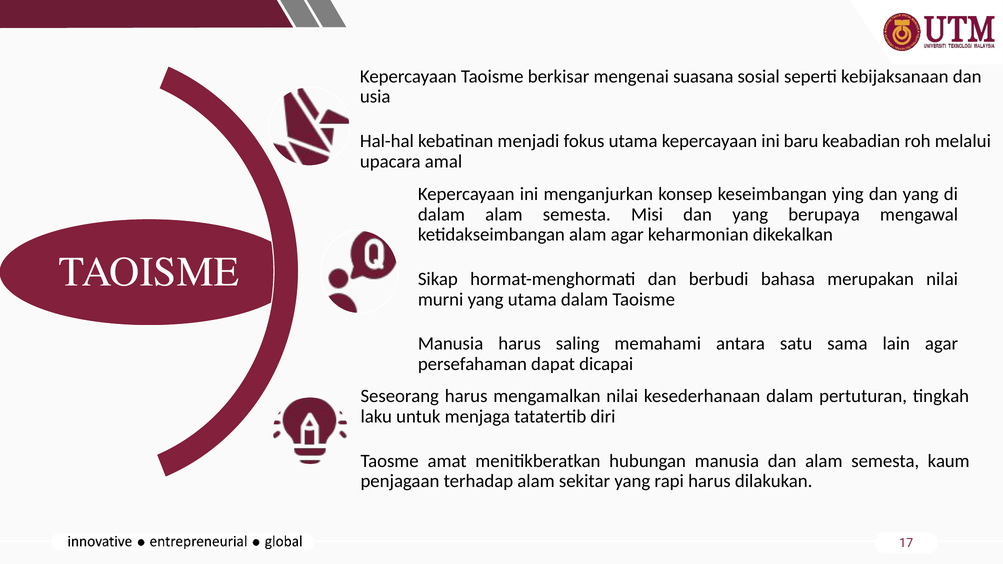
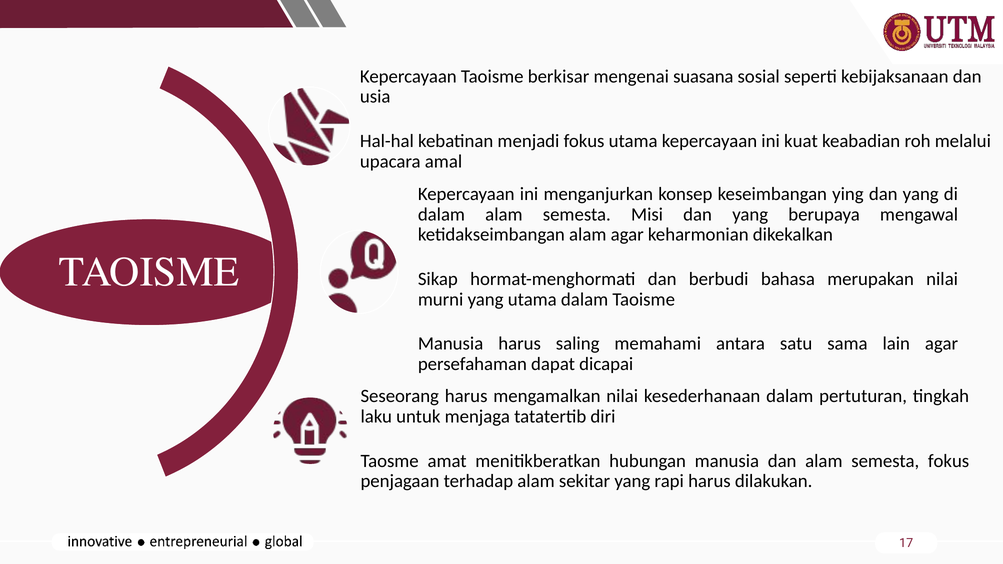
baru: baru -> kuat (801, 141)
semesta kaum: kaum -> fokus (949, 461)
